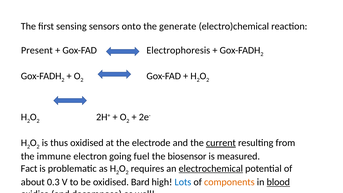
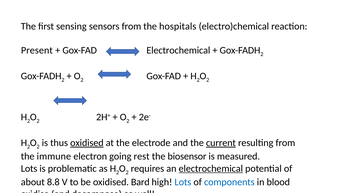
sensors onto: onto -> from (131, 26)
generate: generate -> hospitals (178, 26)
Gox-FAD Electrophoresis: Electrophoresis -> Electrochemical (178, 50)
oxidised underline: none -> present (87, 143)
fuel: fuel -> rest (142, 156)
Fact: Fact -> Lots (29, 168)
0.3: 0.3 -> 8.8 (53, 182)
components colour: orange -> blue (229, 182)
blood underline: present -> none (278, 182)
